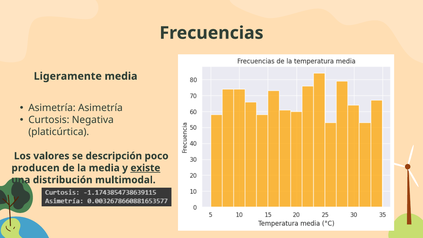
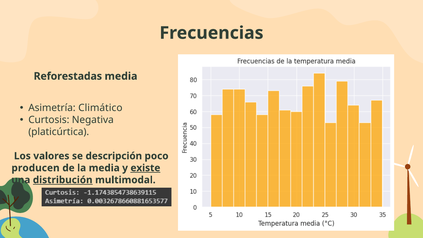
Ligeramente: Ligeramente -> Reforestadas (68, 76)
Asimetría Asimetría: Asimetría -> Climático (100, 108)
distribución underline: none -> present (63, 180)
